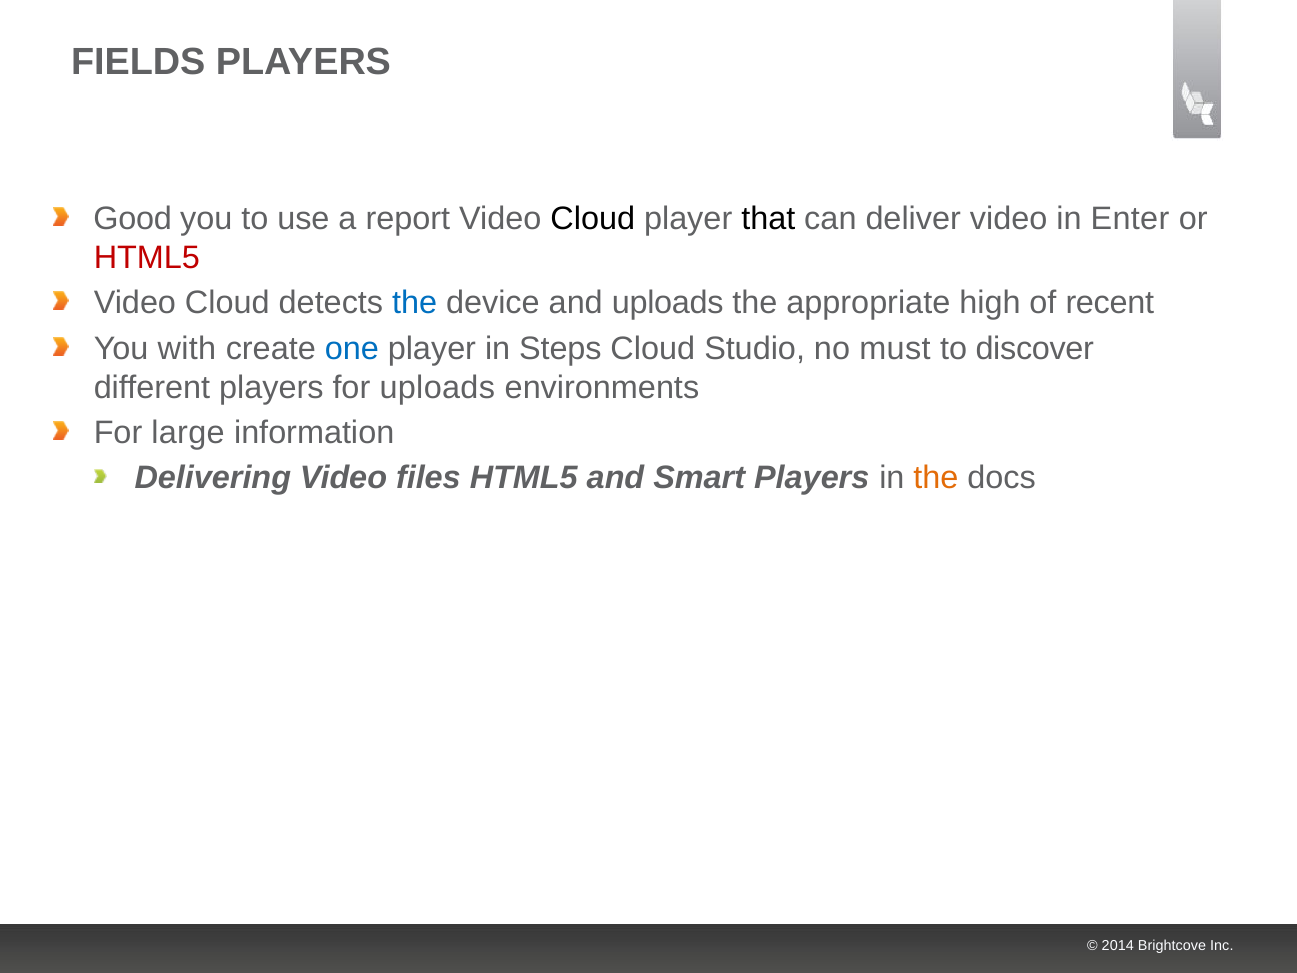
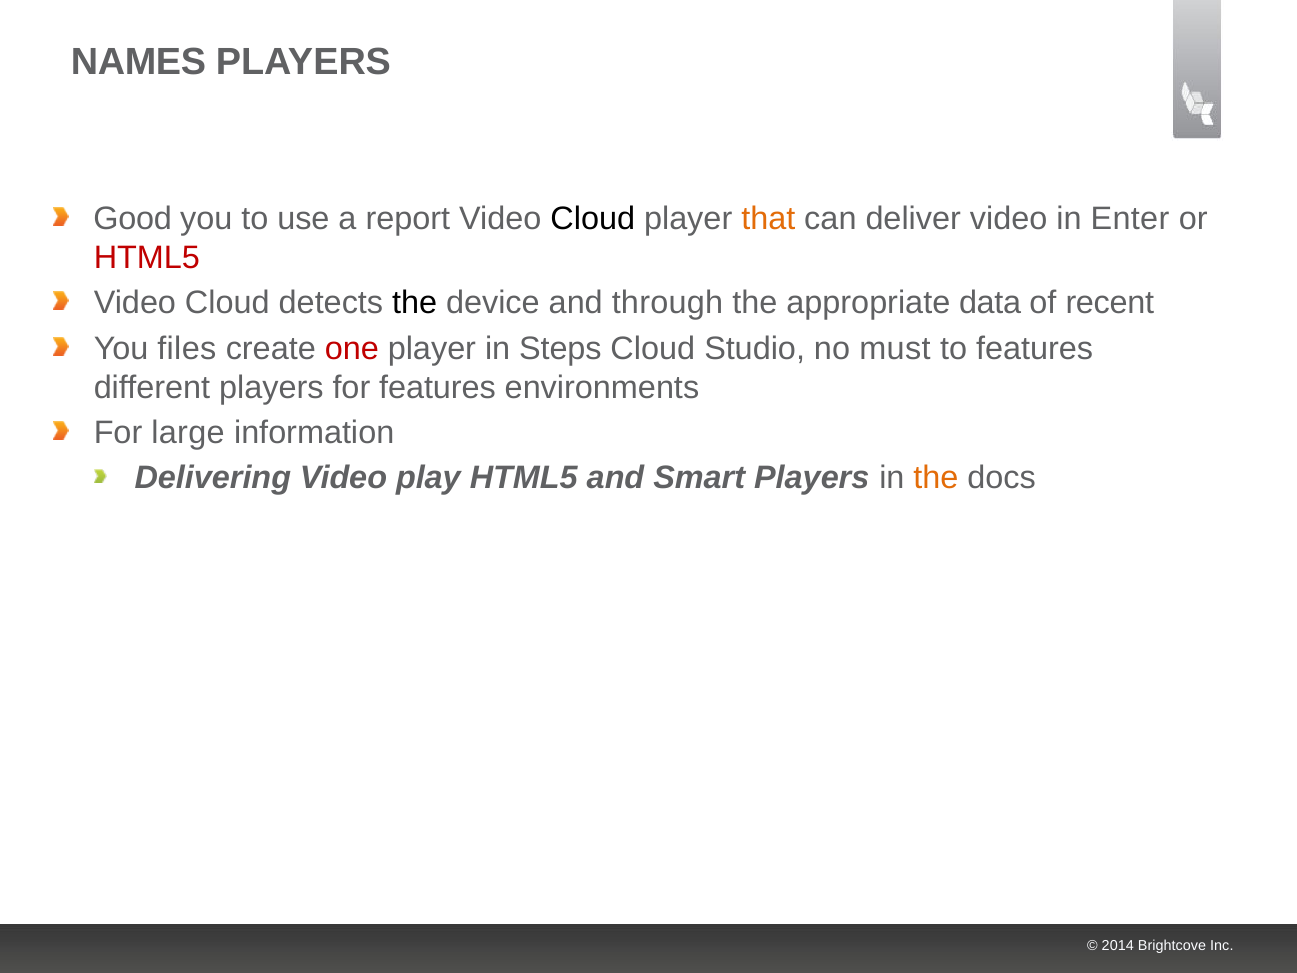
FIELDS: FIELDS -> NAMES (138, 62)
that colour: black -> orange (768, 219)
the colour: blue -> black (415, 303)
and uploads: uploads -> through (667, 303)
high: high -> data (990, 303)
with: with -> files (187, 348)
one colour: blue -> red (352, 348)
to discover: discover -> features (1035, 348)
for uploads: uploads -> features (437, 387)
files: files -> play (428, 478)
